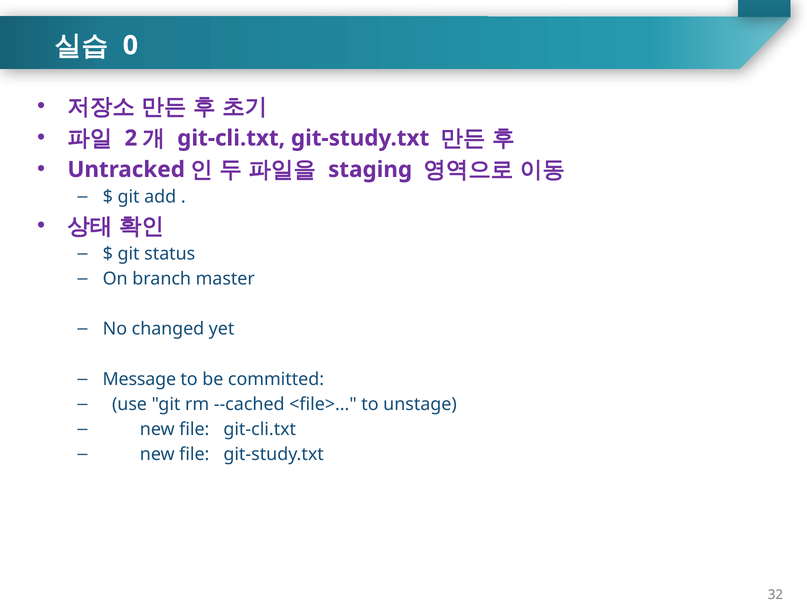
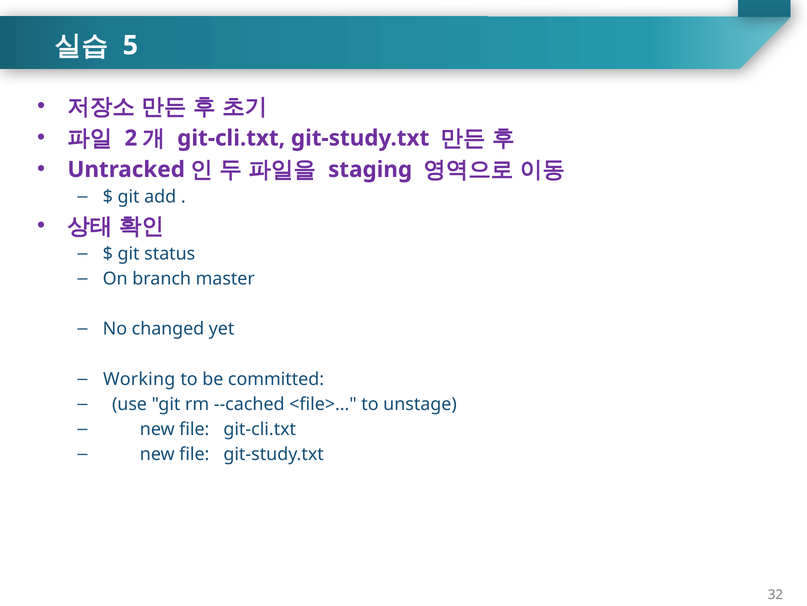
0: 0 -> 5 (130, 45)
Message: Message -> Working (139, 379)
